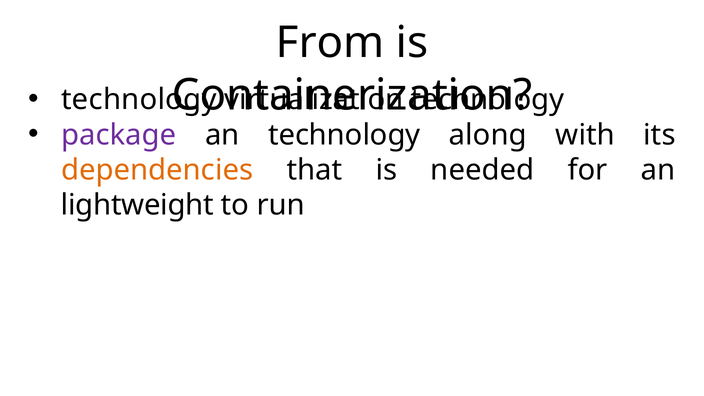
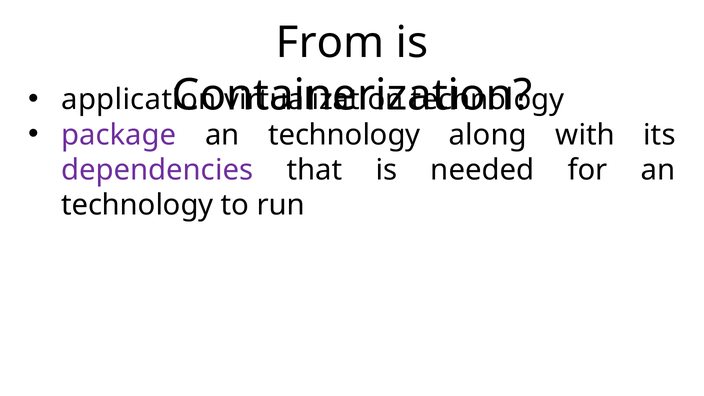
technology: technology -> application (139, 100)
dependencies colour: orange -> purple (157, 170)
lightweight: lightweight -> technology (137, 205)
